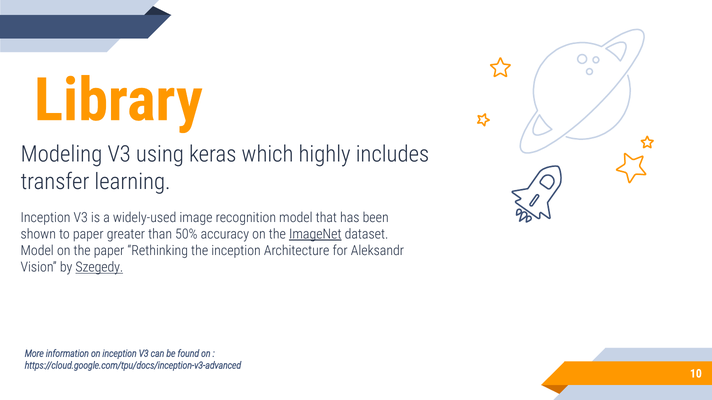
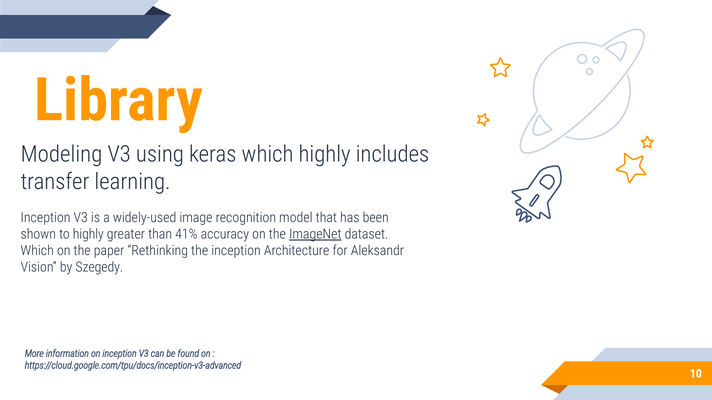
to paper: paper -> highly (88, 234)
50%: 50% -> 41% (186, 234)
Model: Model -> Which (37, 251)
Szegedy underline: present -> none (99, 268)
